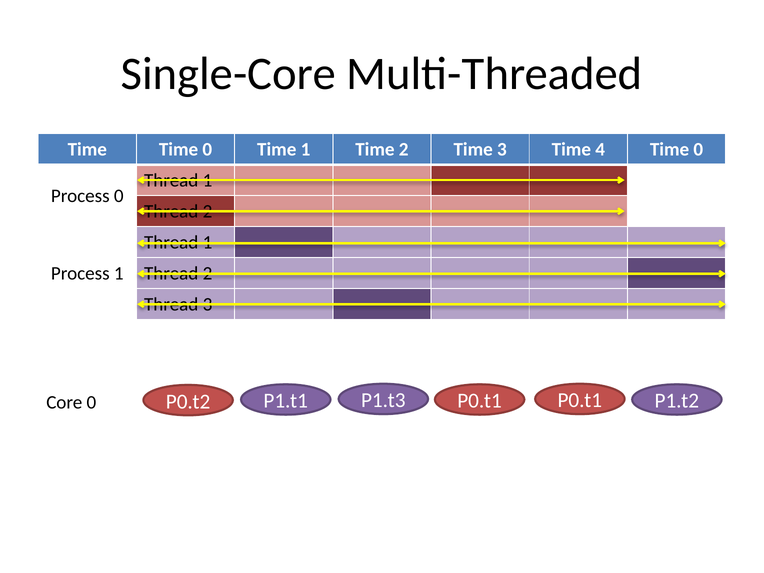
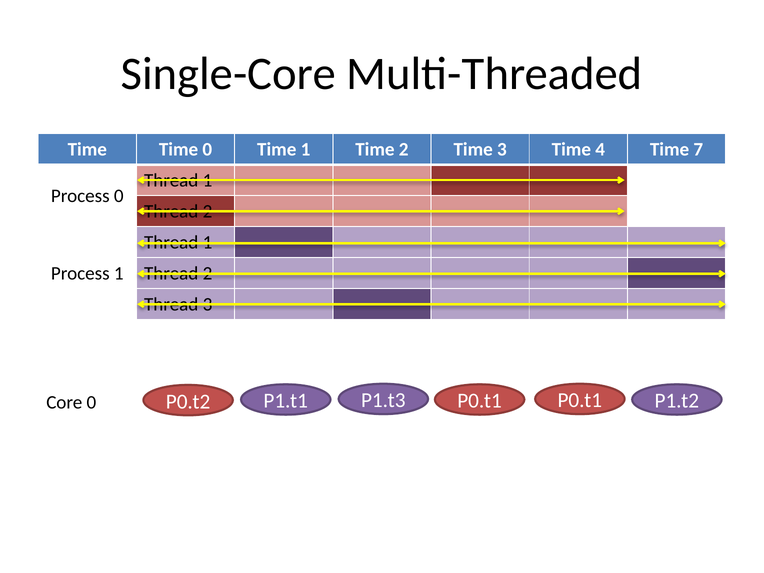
4 Time 0: 0 -> 7 (698, 149)
